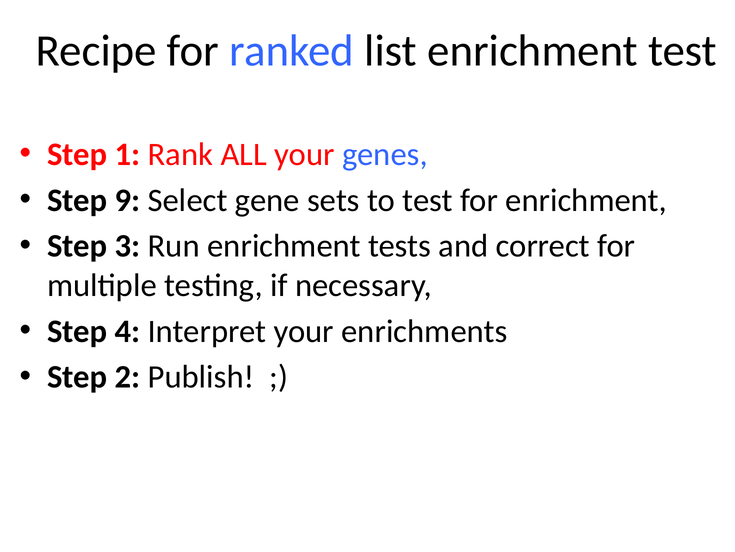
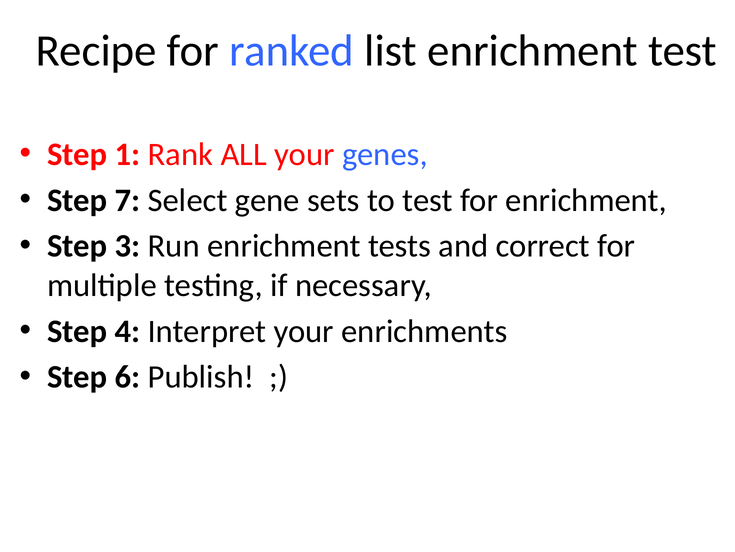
9: 9 -> 7 (128, 200)
2: 2 -> 6 (128, 377)
